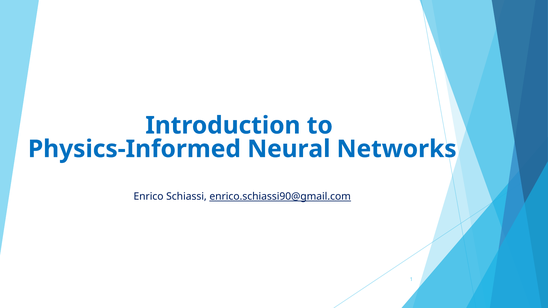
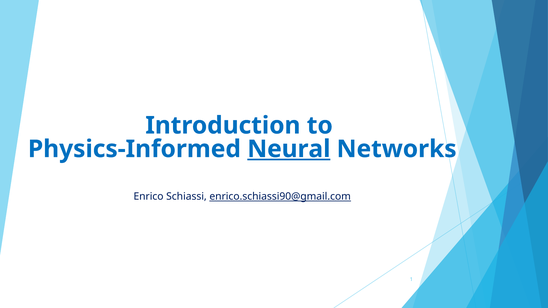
Neural underline: none -> present (289, 149)
